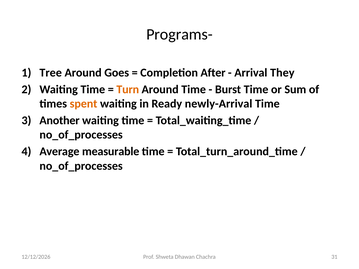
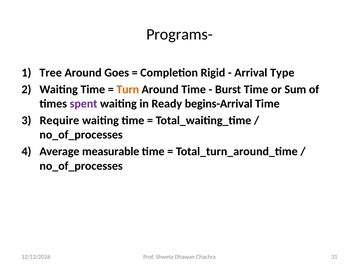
After: After -> Rigid (213, 73)
They: They -> Type (282, 73)
spent colour: orange -> purple (84, 104)
newly-Arrival: newly-Arrival -> begins-Arrival (219, 104)
Another: Another -> Require (59, 120)
